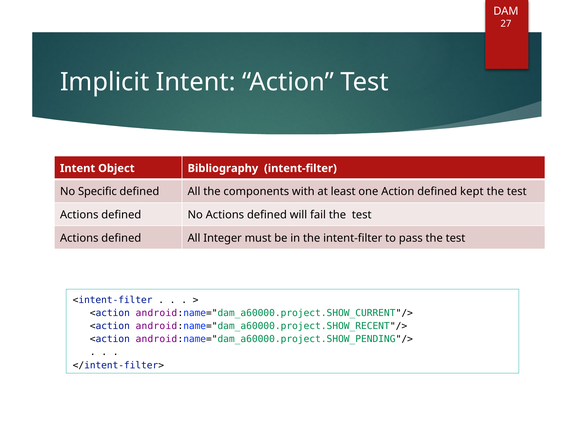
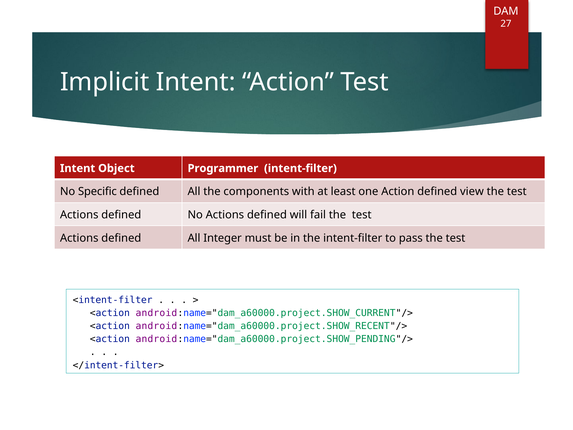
Bibliography: Bibliography -> Programmer (223, 168)
kept: kept -> view (472, 191)
